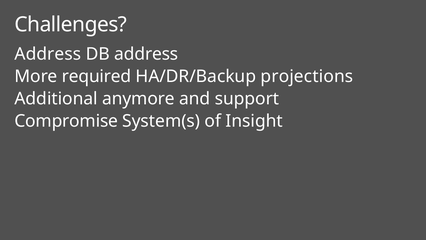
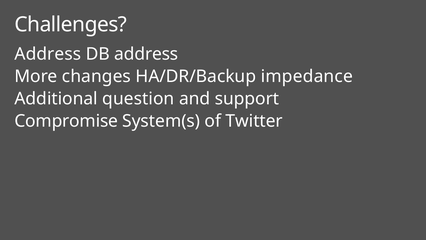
required: required -> changes (96, 76)
projections: projections -> impedance (307, 76)
anymore: anymore -> question (138, 99)
Insight: Insight -> Twitter (254, 121)
